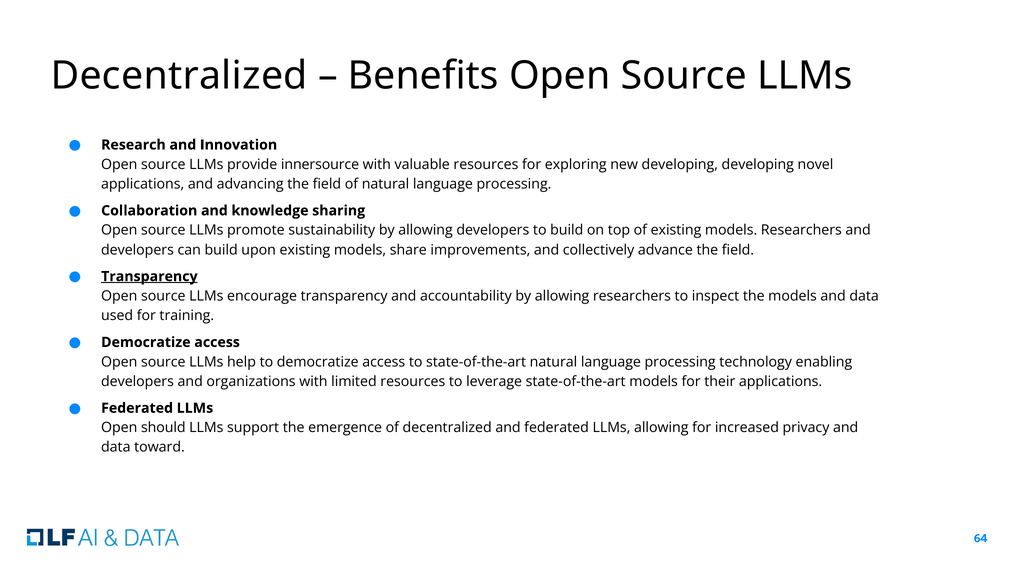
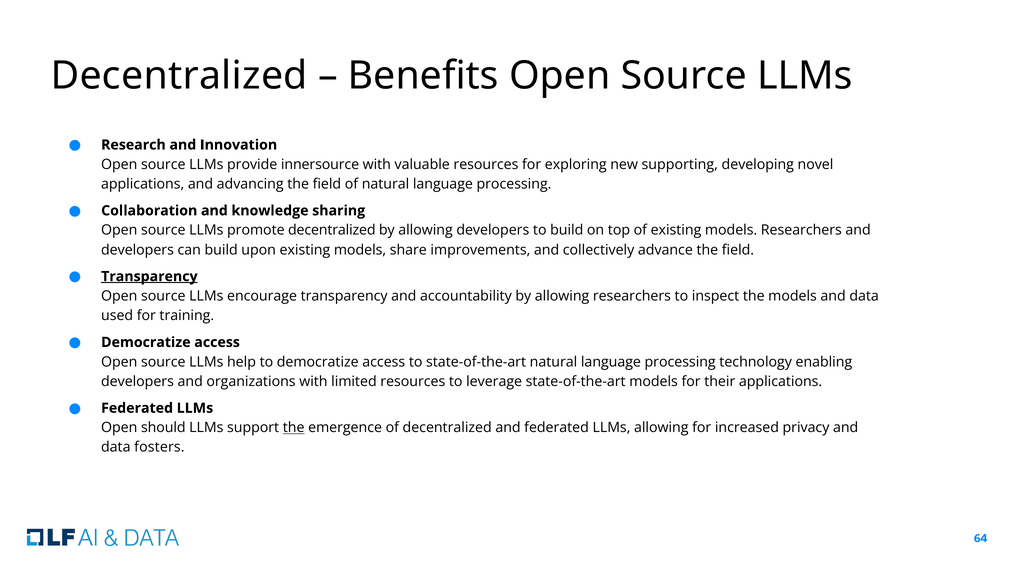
new developing: developing -> supporting (680, 164)
promote sustainability: sustainability -> decentralized (332, 230)
the underline: none -> present (294, 427)
toward: toward -> fosters (159, 447)
